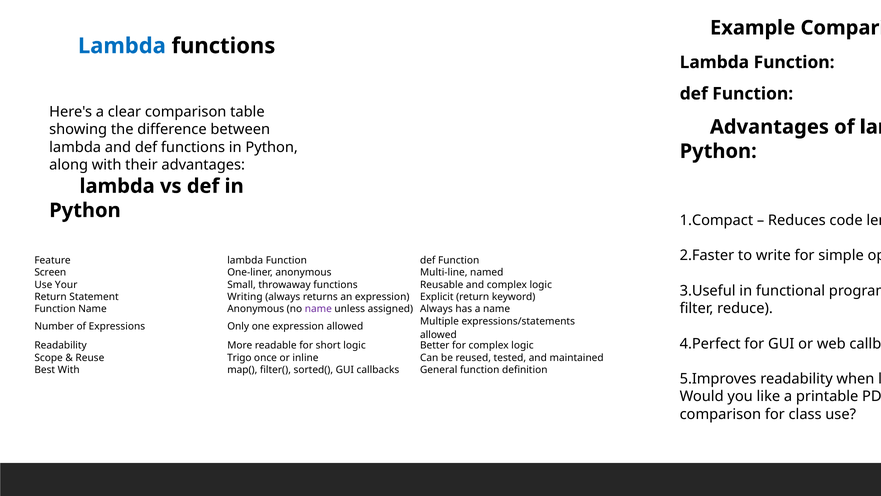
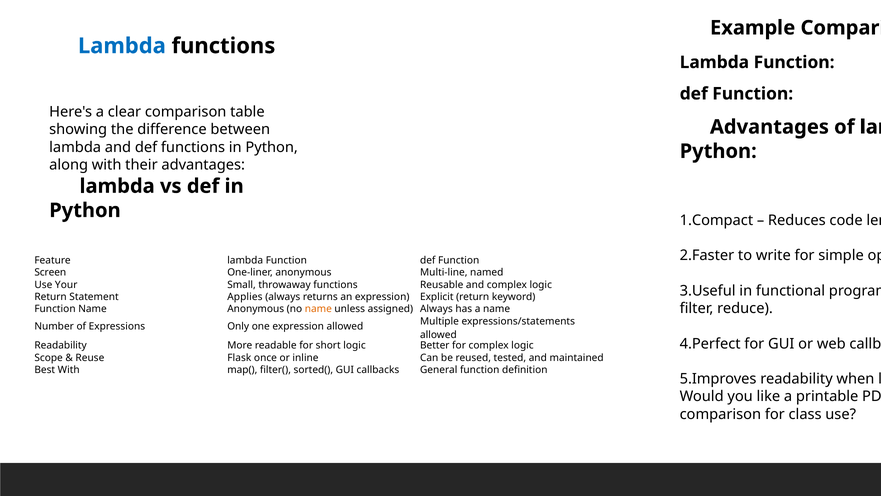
Writing: Writing -> Applies (245, 297)
name colour: purple -> orange (318, 309)
Trigo: Trigo -> Flask (239, 357)
